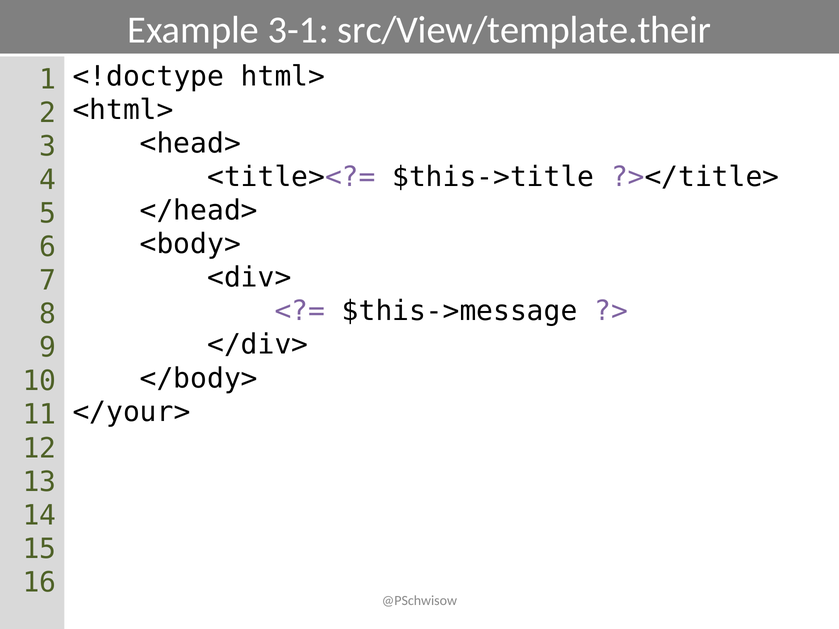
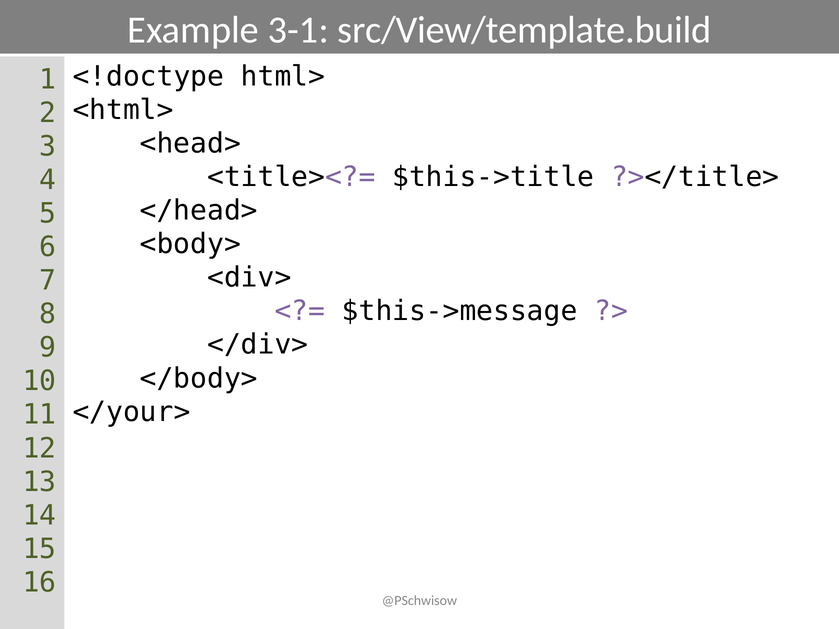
src/View/template.their: src/View/template.their -> src/View/template.build (524, 30)
